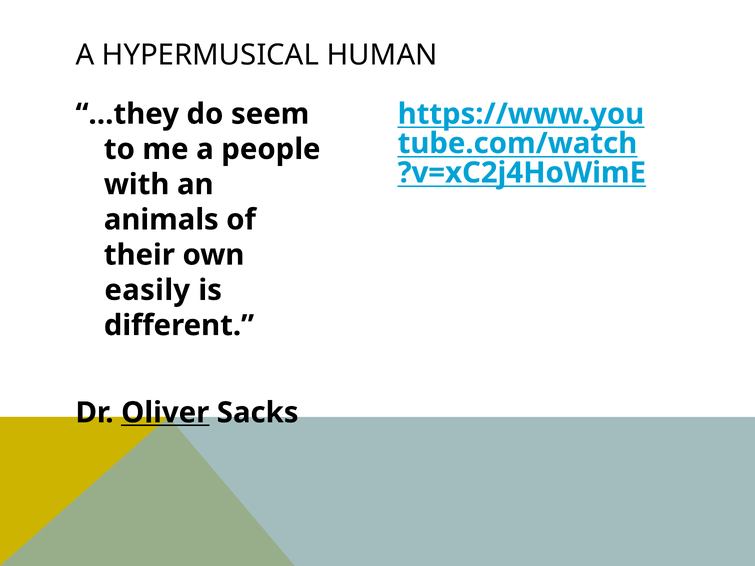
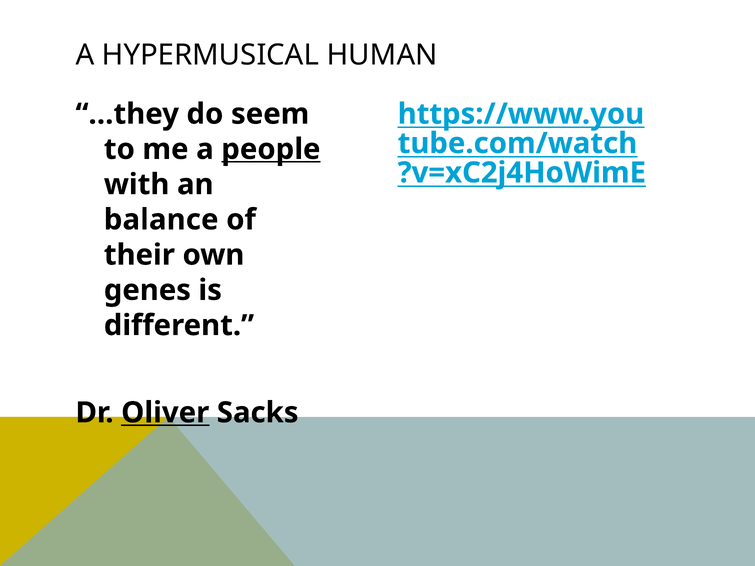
people underline: none -> present (271, 149)
animals: animals -> balance (161, 220)
easily: easily -> genes (147, 290)
